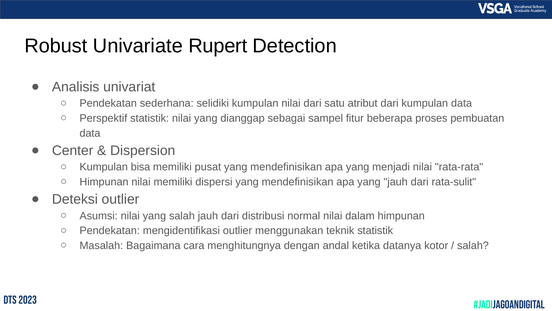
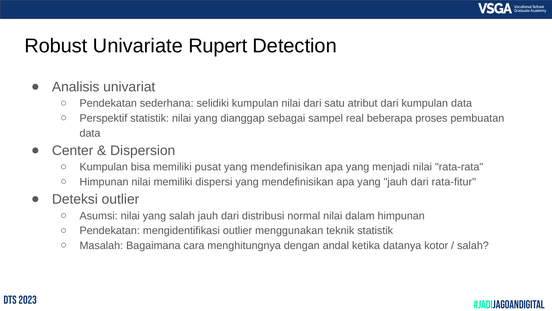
fitur: fitur -> real (355, 118)
rata-sulit: rata-sulit -> rata-fitur (454, 182)
